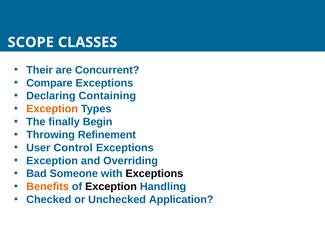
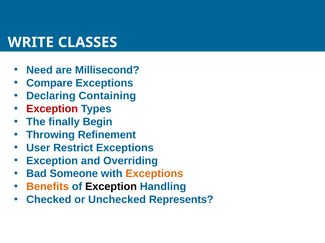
SCOPE: SCOPE -> WRITE (31, 42)
Their: Their -> Need (39, 70)
Concurrent: Concurrent -> Millisecond (107, 70)
Exception colour: orange -> red (52, 109)
Control: Control -> Restrict (73, 148)
Exceptions colour: black -> orange (154, 174)
Application: Application -> Represents (181, 200)
